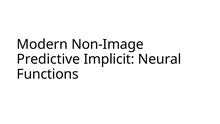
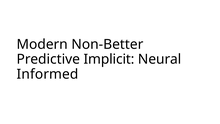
Non-Image: Non-Image -> Non-Better (107, 44)
Functions: Functions -> Informed (48, 74)
